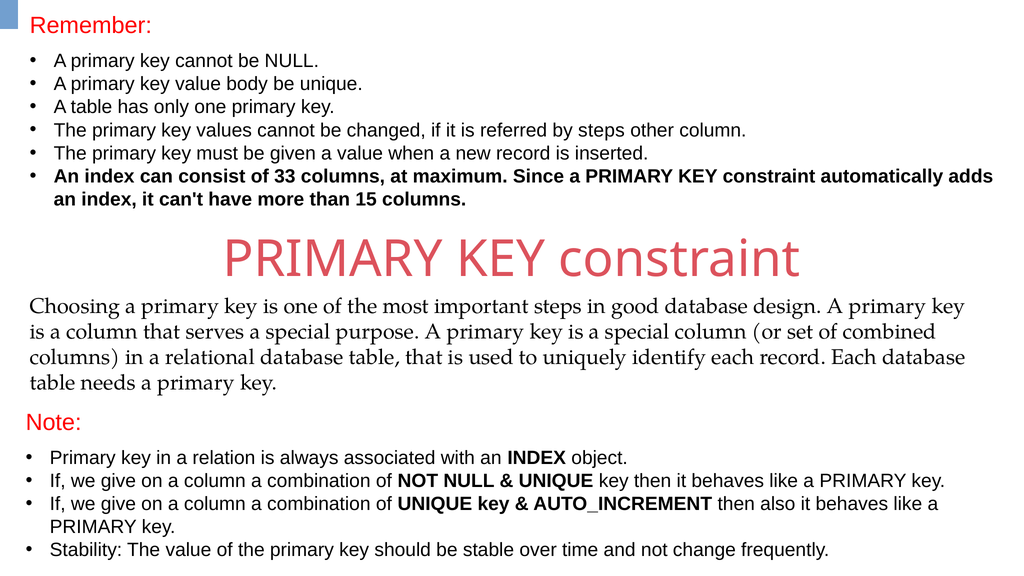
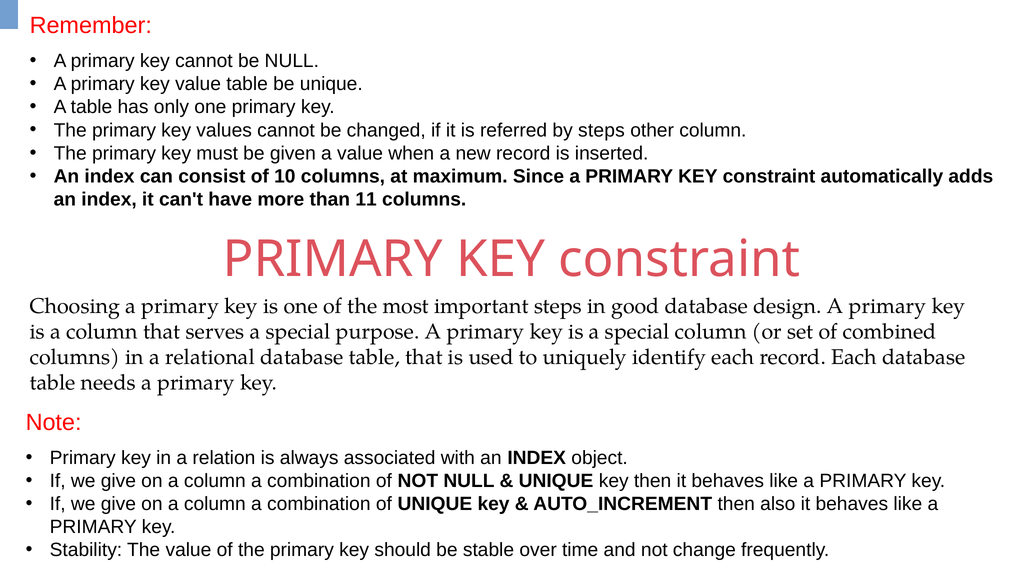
value body: body -> table (247, 84)
33: 33 -> 10 (285, 176)
15: 15 -> 11 (366, 199)
